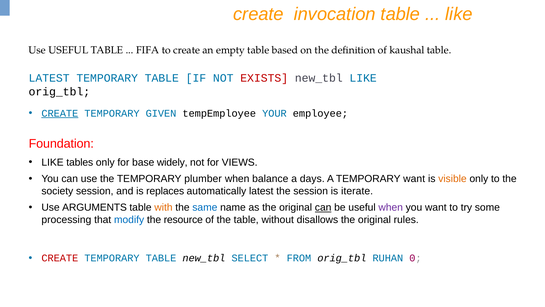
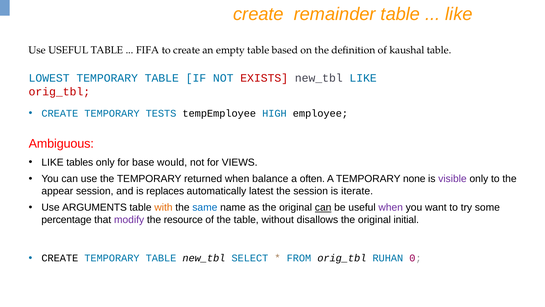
invocation: invocation -> remainder (335, 14)
LATEST: LATEST -> LOWEST (49, 78)
orig_tbl colour: black -> red (59, 92)
CREATE underline: present -> none (60, 113)
GIVEN: GIVEN -> TESTS (161, 113)
YOUR: YOUR -> HIGH (274, 113)
Foundation: Foundation -> Ambiguous (61, 143)
widely: widely -> would (172, 162)
plumber: plumber -> returned (203, 179)
days: days -> often (312, 179)
TEMPORARY want: want -> none (414, 179)
visible colour: orange -> purple (452, 179)
society: society -> appear (57, 191)
processing: processing -> percentage (66, 219)
modify colour: blue -> purple (129, 219)
rules: rules -> initial (406, 219)
CREATE colour: red -> black (60, 258)
